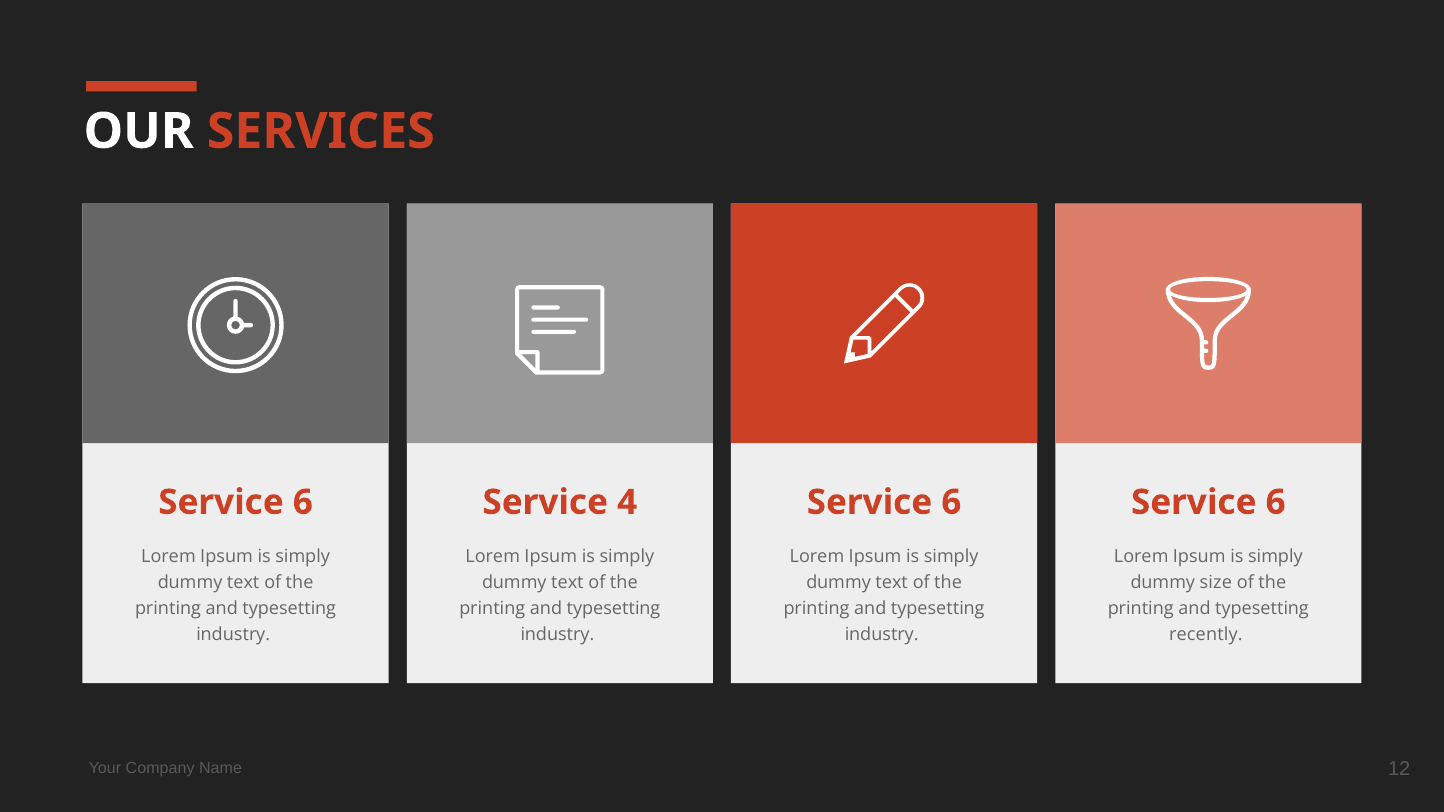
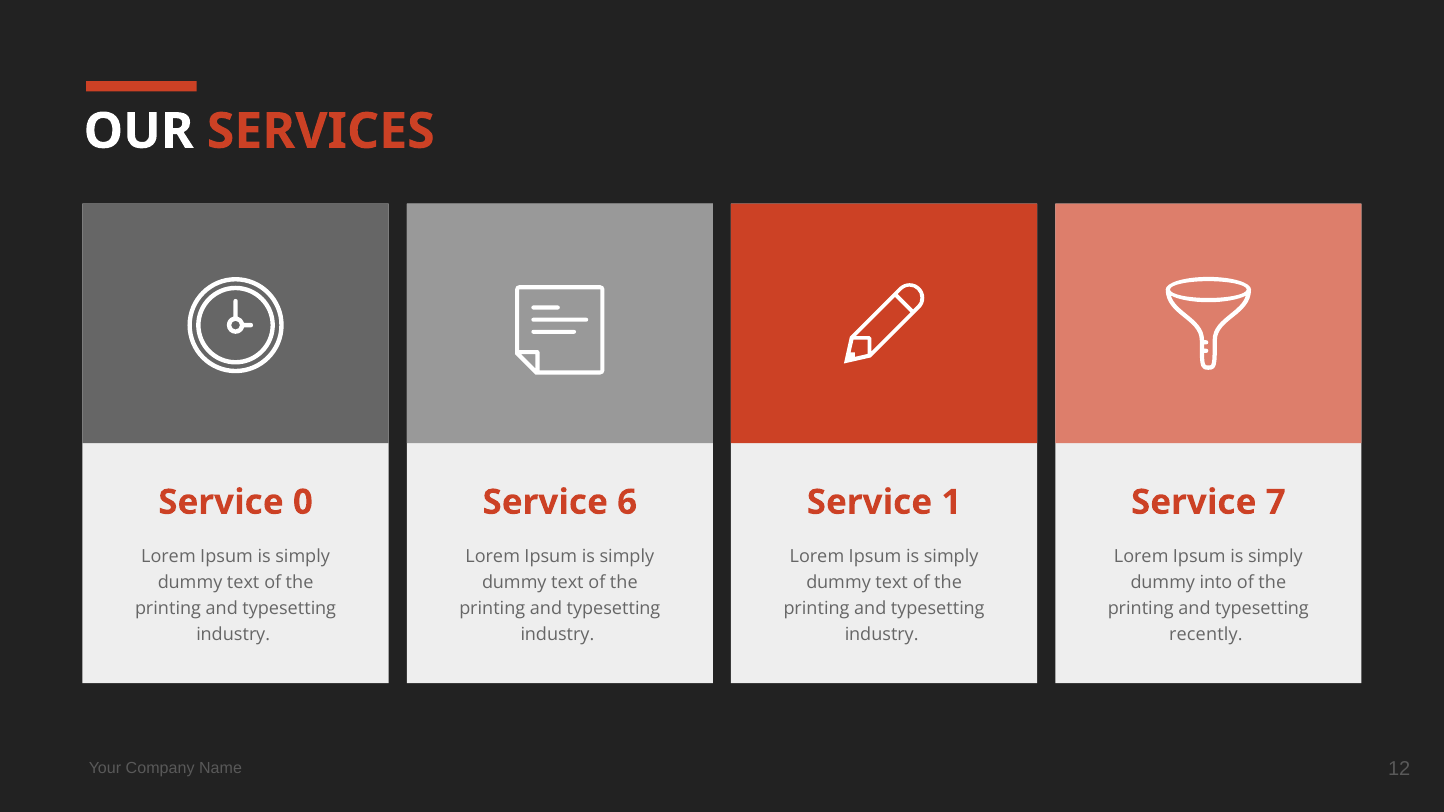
6: 6 -> 0 (303, 502)
4: 4 -> 6 (627, 502)
6: 6 -> 1 (951, 502)
6: 6 -> 7 (1276, 502)
size: size -> into (1216, 583)
